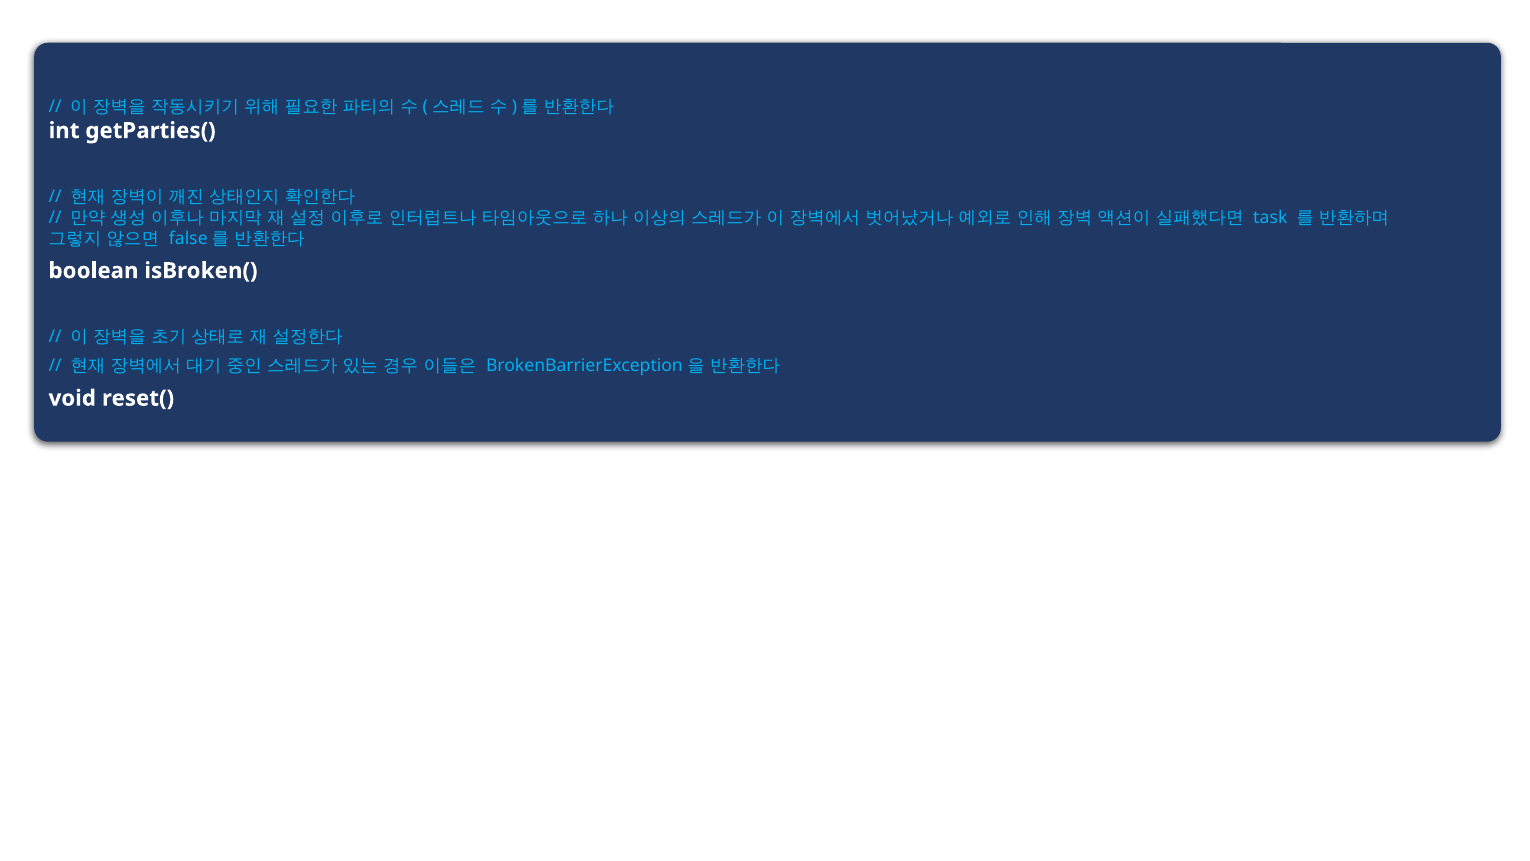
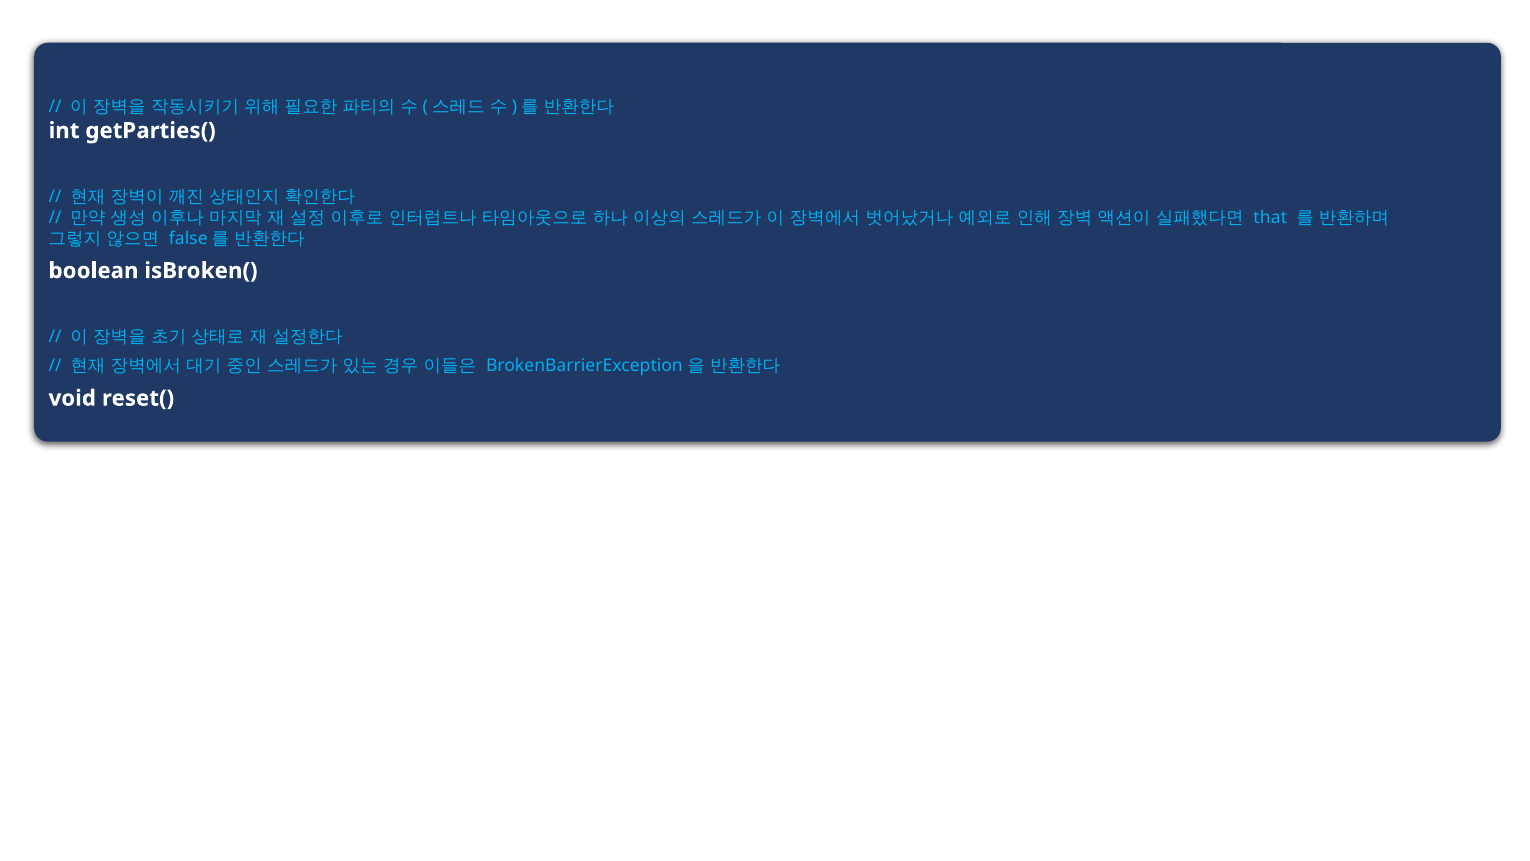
task: task -> that (1270, 217)
